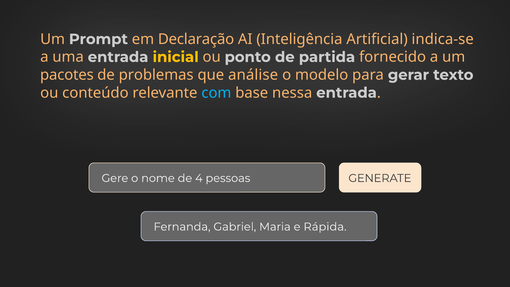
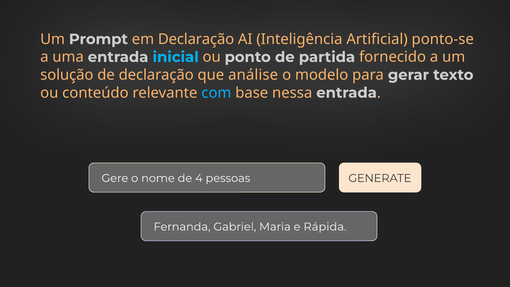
indica-se: indica-se -> ponto-se (443, 39)
inicial colour: yellow -> light blue (176, 57)
pacotes: pacotes -> solução (67, 75)
de problemas: problemas -> declaração (156, 75)
